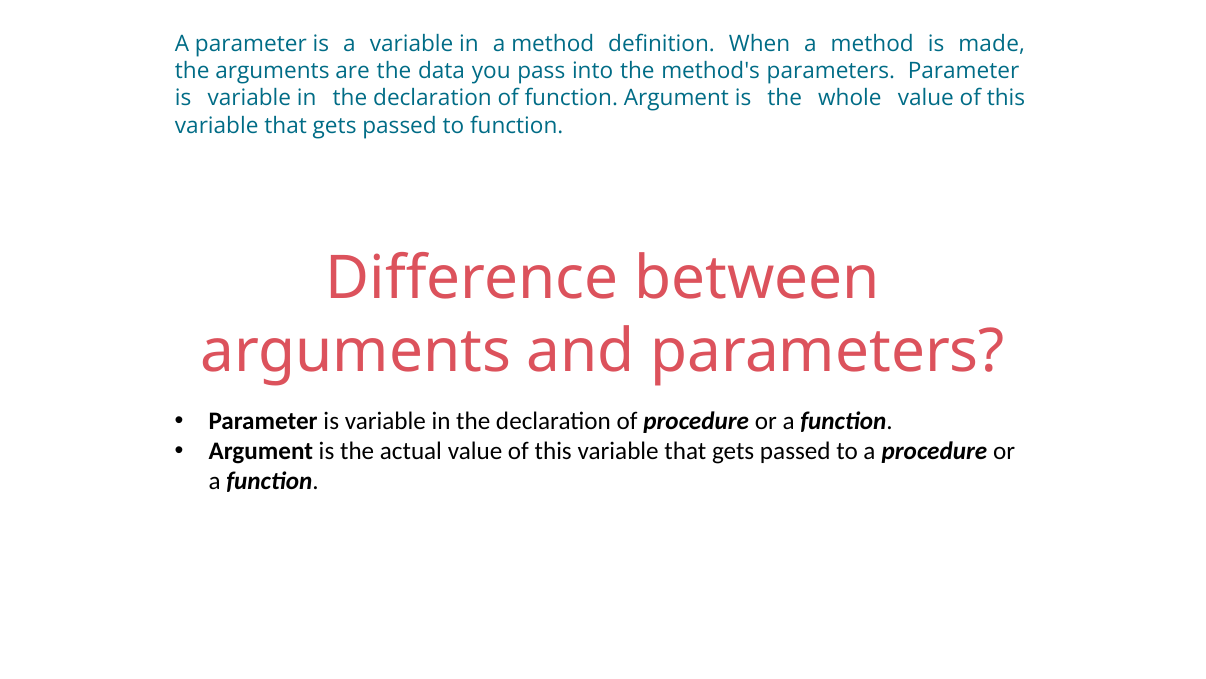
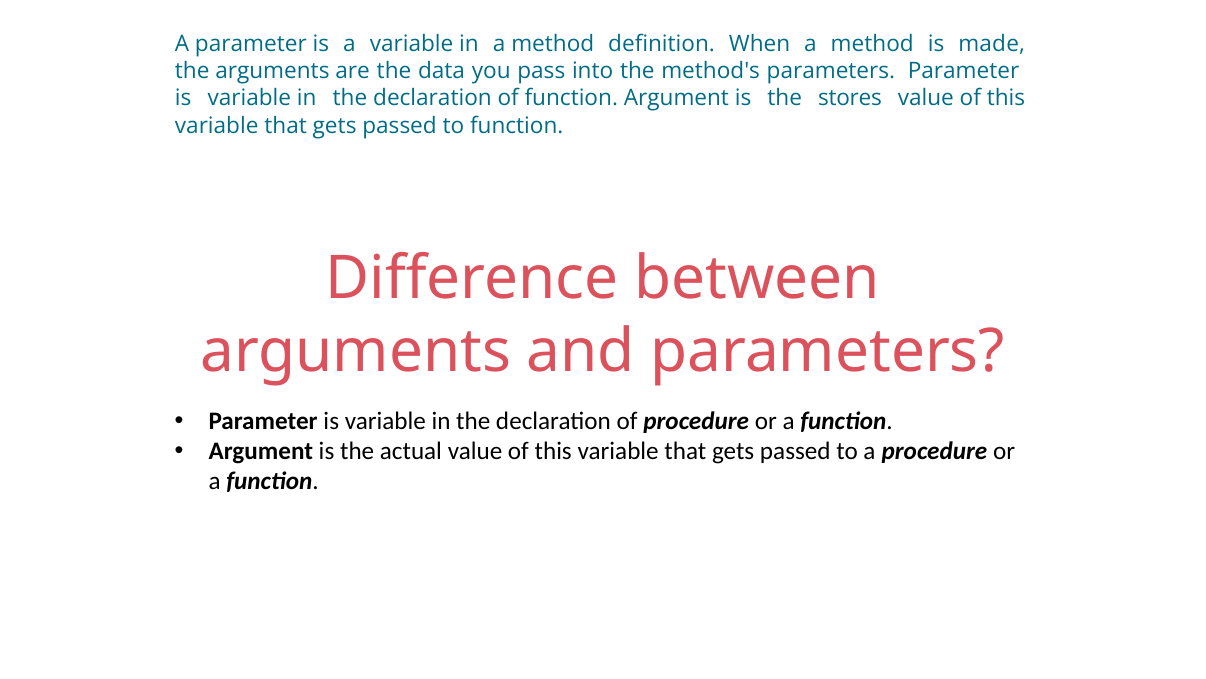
whole: whole -> stores (850, 98)
